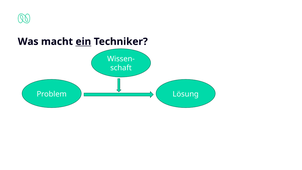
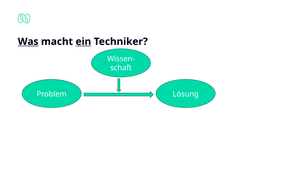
Was underline: none -> present (28, 42)
